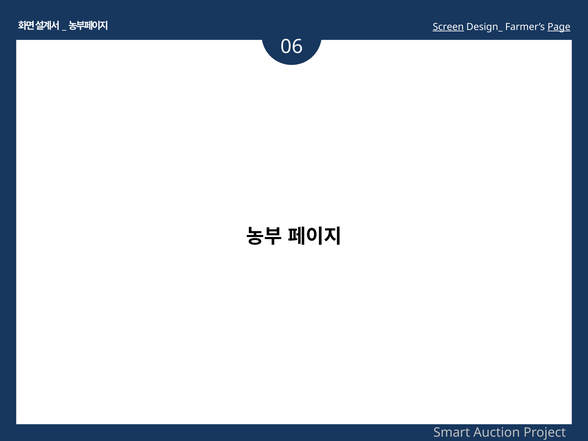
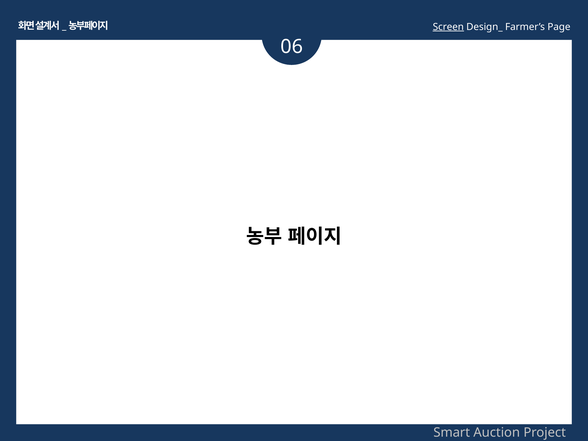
Page underline: present -> none (559, 27)
